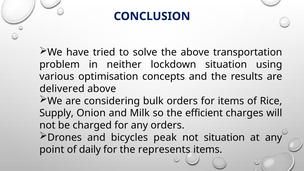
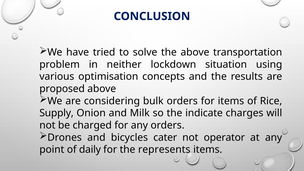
delivered: delivered -> proposed (62, 89)
efficient: efficient -> indicate (204, 113)
peak: peak -> cater (165, 137)
not situation: situation -> operator (224, 137)
